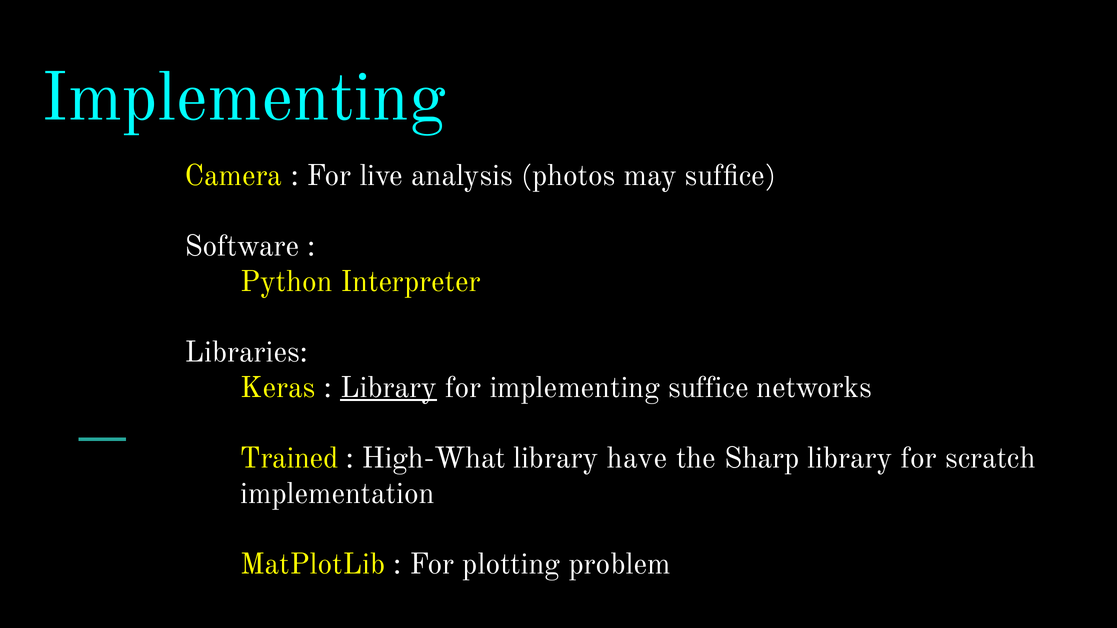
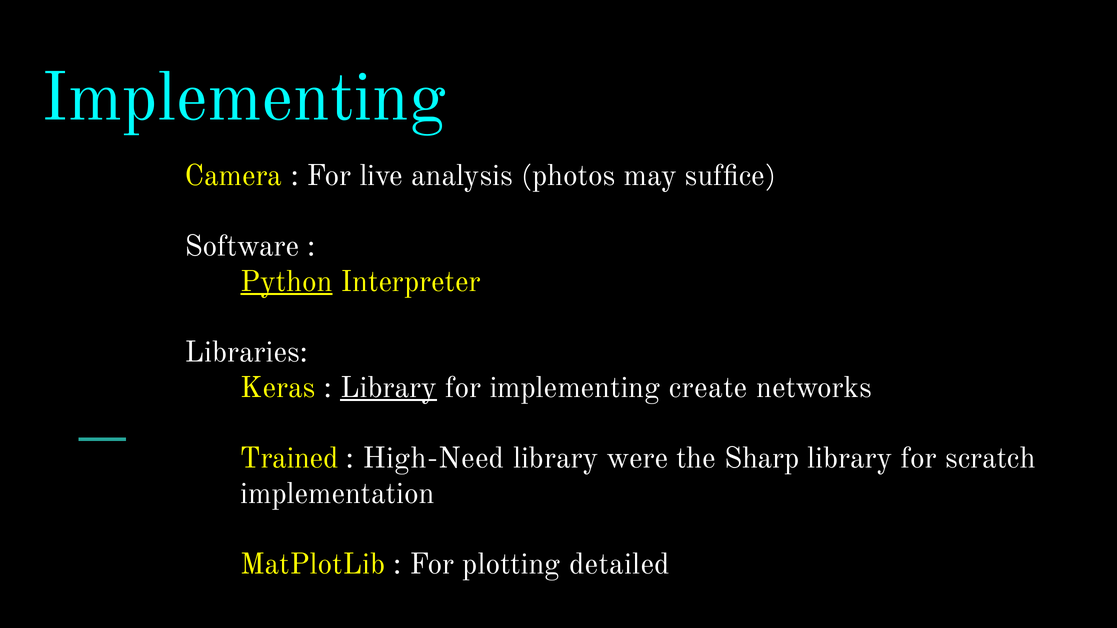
Python underline: none -> present (287, 282)
implementing suffice: suffice -> create (708, 388)
High-What: High-What -> High-Need (434, 458)
have: have -> were (637, 458)
problem: problem -> detailed (619, 564)
